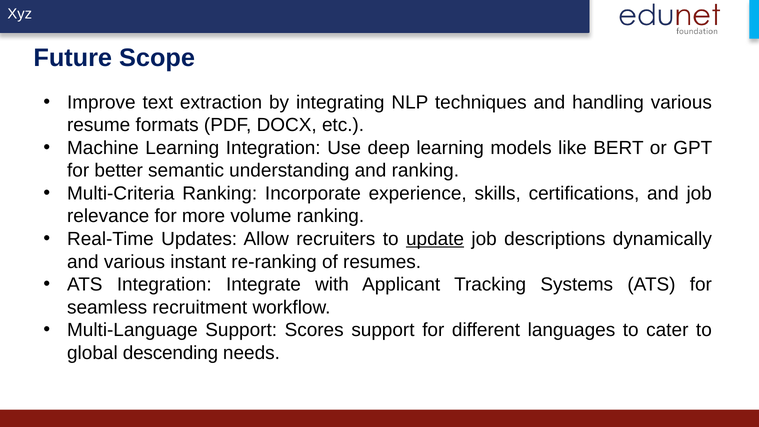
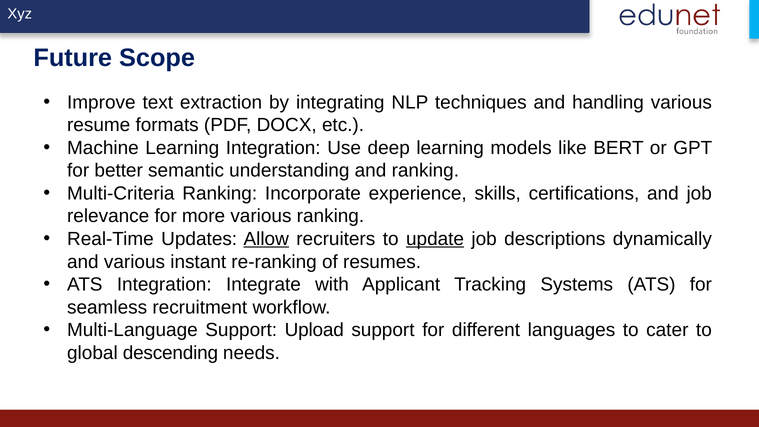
more volume: volume -> various (261, 216)
Allow underline: none -> present (266, 239)
Scores: Scores -> Upload (314, 330)
